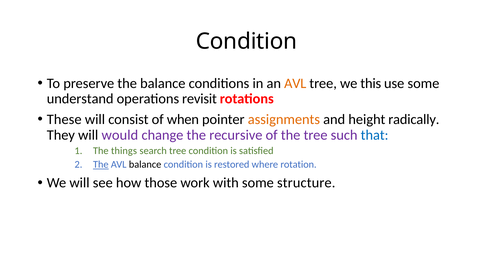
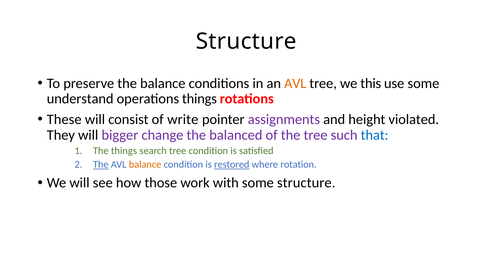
Condition: Condition -> Structure (246, 41)
operations revisit: revisit -> things (199, 99)
when: when -> write (183, 120)
assignments colour: orange -> purple (284, 120)
radically: radically -> violated (414, 120)
would: would -> bigger (120, 135)
recursive: recursive -> balanced (236, 135)
balance colour: black -> orange (145, 165)
restored underline: none -> present (232, 165)
